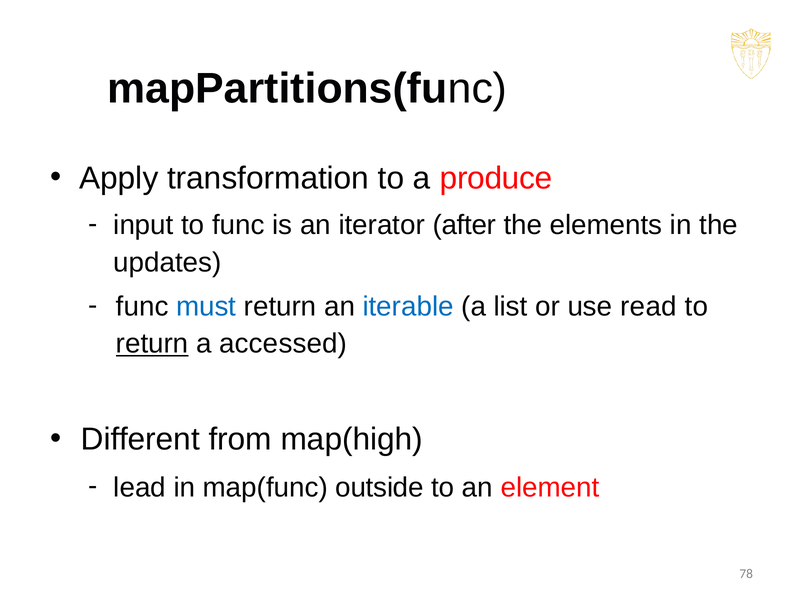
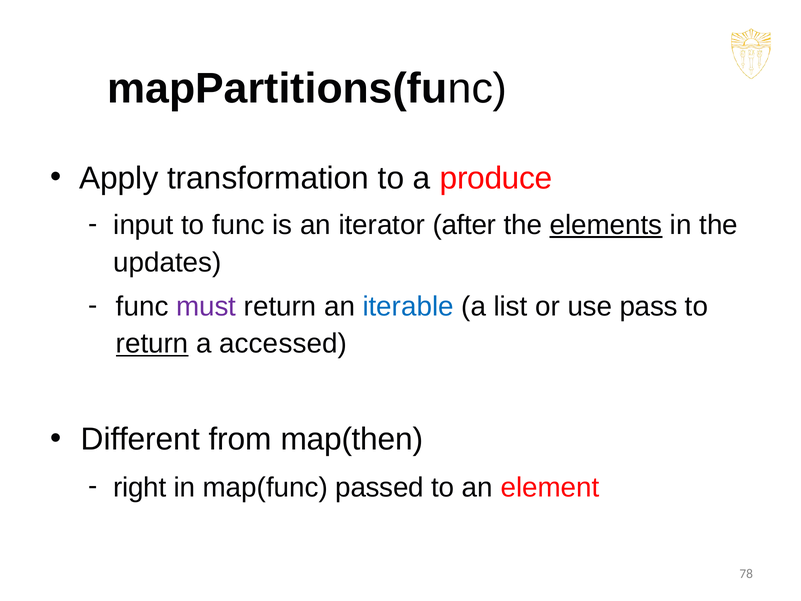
elements underline: none -> present (606, 225)
must colour: blue -> purple (206, 306)
read: read -> pass (649, 306)
map(high: map(high -> map(then (352, 439)
lead: lead -> right (140, 487)
outside: outside -> passed (380, 487)
